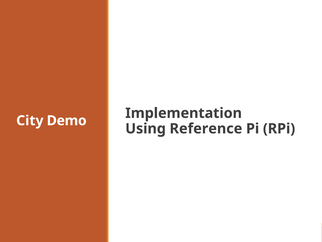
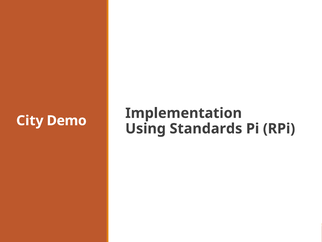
Reference: Reference -> Standards (206, 128)
